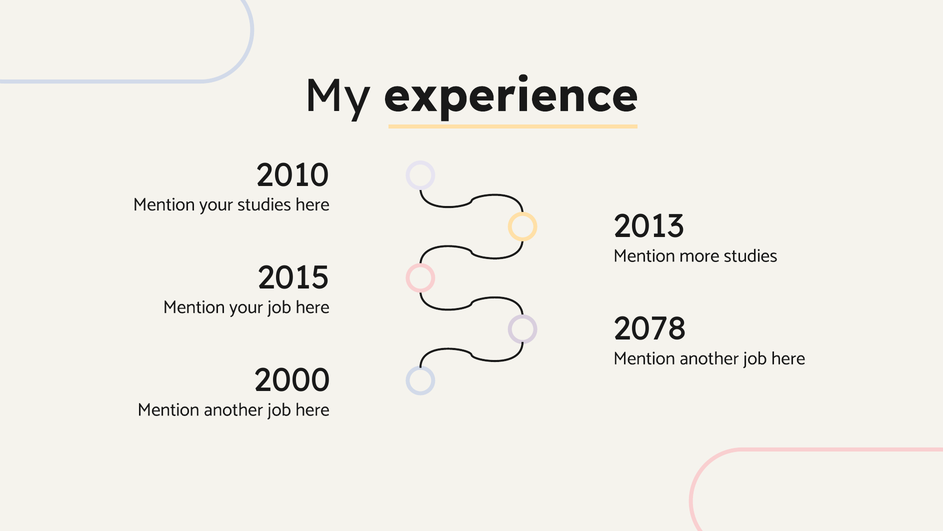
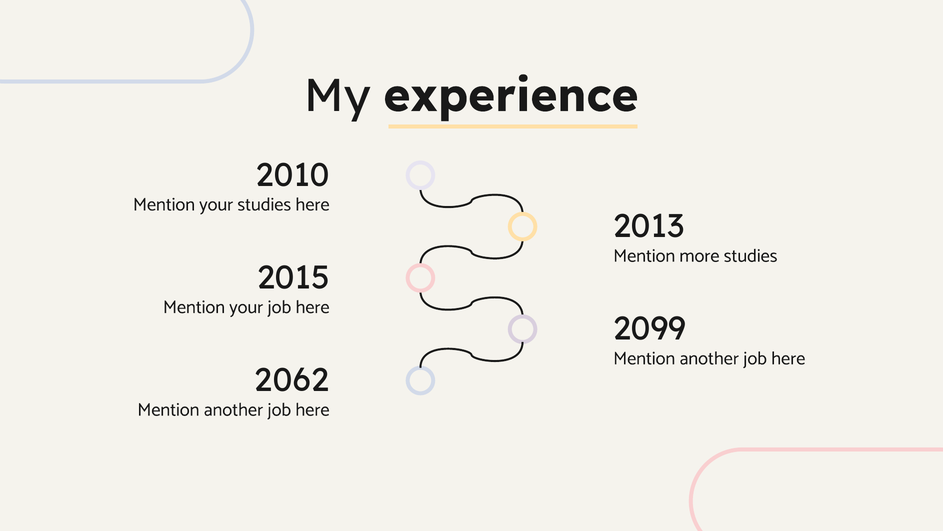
2078: 2078 -> 2099 (650, 329)
2000: 2000 -> 2062 (292, 380)
